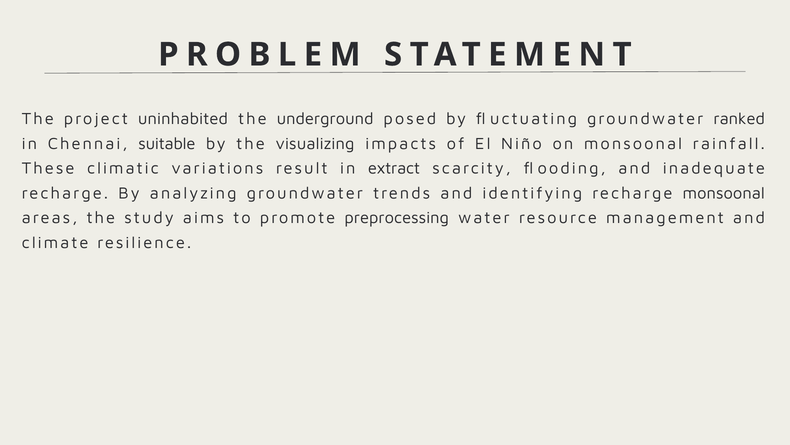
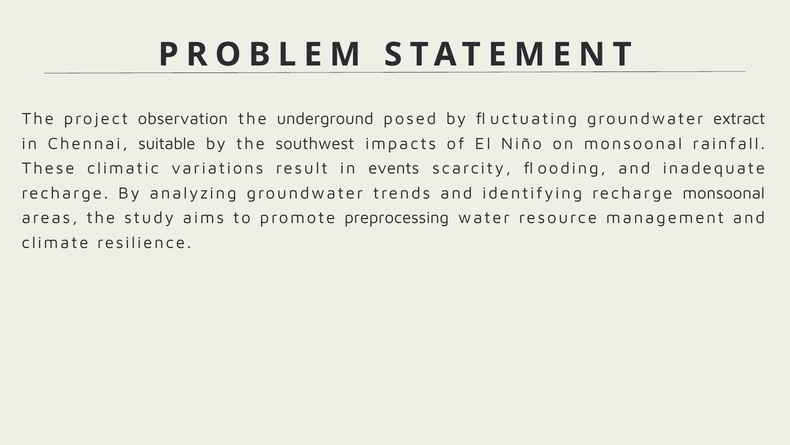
uninhabited: uninhabited -> observation (183, 119)
ranked: ranked -> extract (739, 119)
visualizing: visualizing -> southwest (315, 144)
extract: extract -> events (394, 168)
